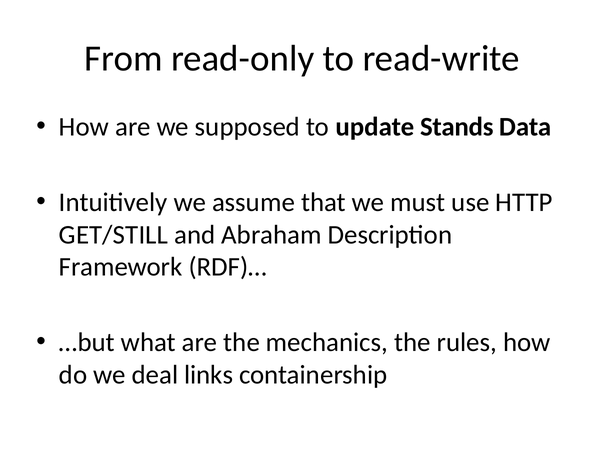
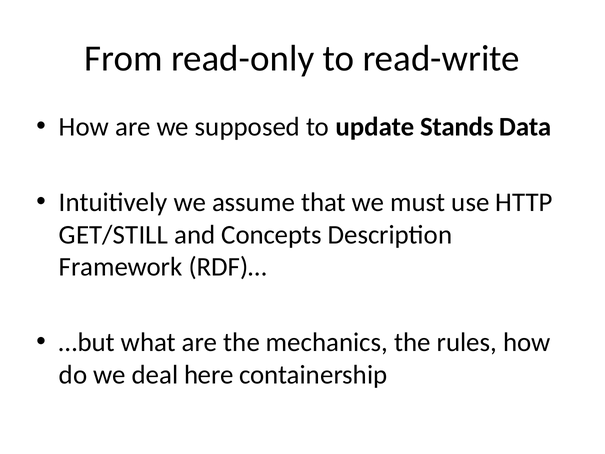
Abraham: Abraham -> Concepts (272, 235)
links: links -> here (209, 375)
